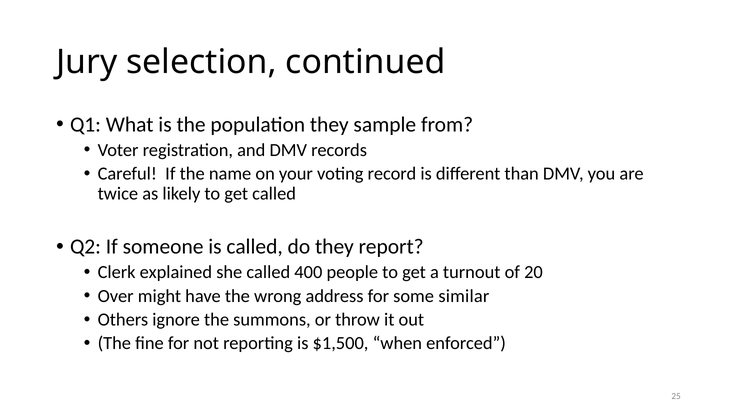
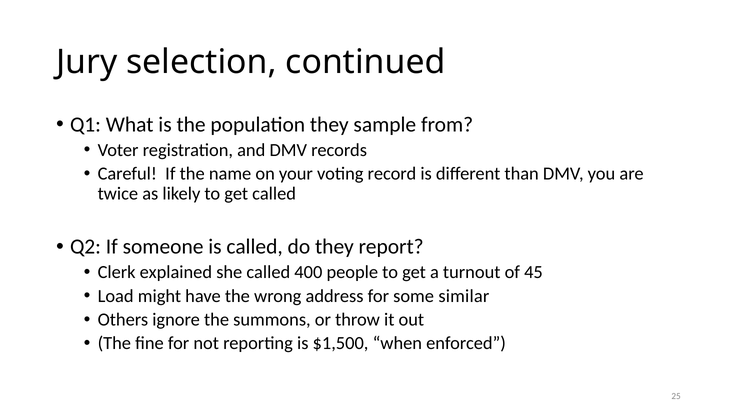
20: 20 -> 45 (533, 272)
Over: Over -> Load (116, 296)
